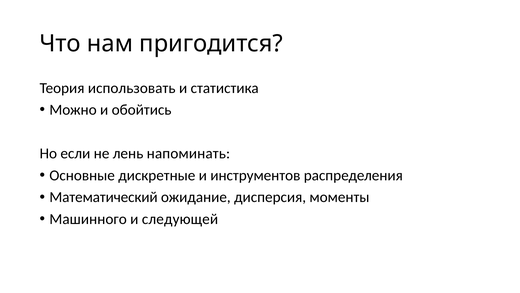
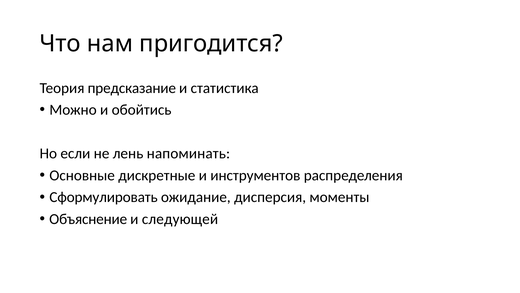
использовать: использовать -> предсказание (132, 88)
Математический: Математический -> Сформулировать (104, 197)
Машинного: Машинного -> Объяснение (88, 219)
